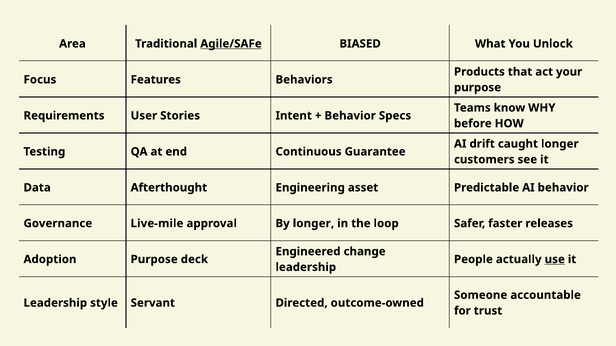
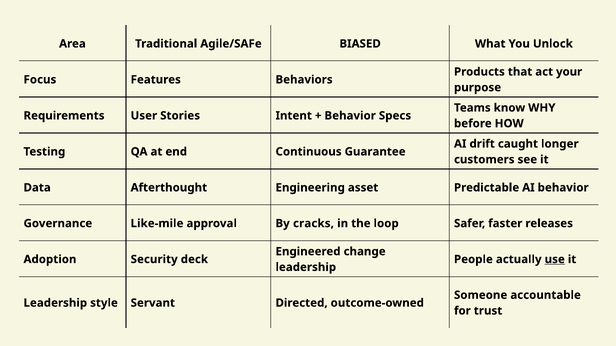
Agile/SAFe underline: present -> none (231, 44)
Live-mile: Live-mile -> Like-mile (157, 224)
By longer: longer -> cracks (313, 224)
Adoption Purpose: Purpose -> Security (154, 260)
